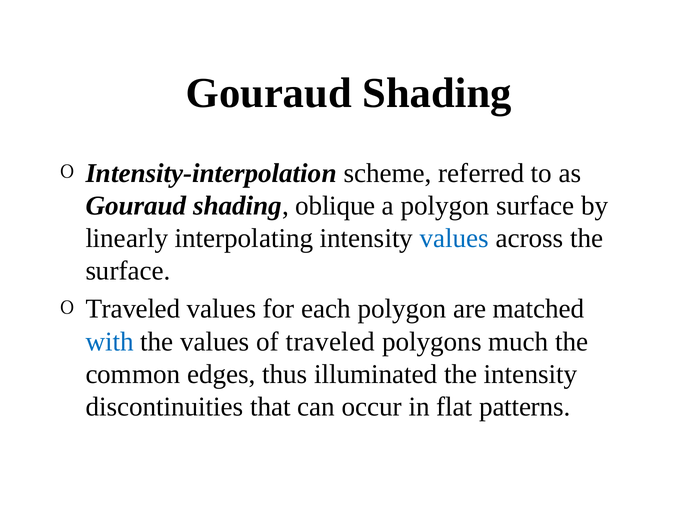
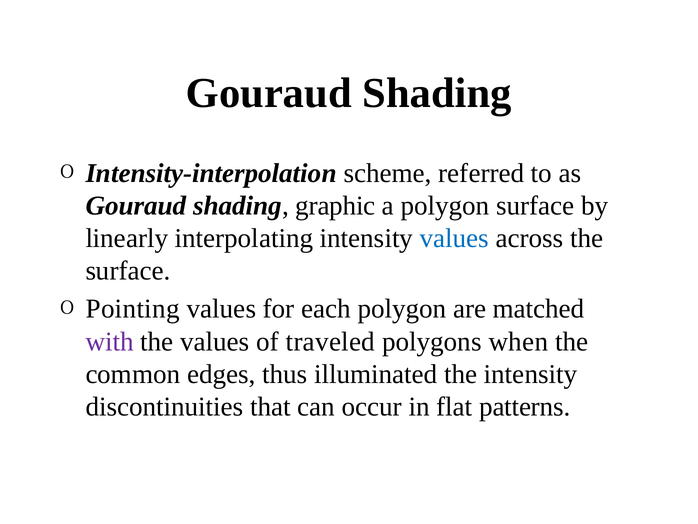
oblique: oblique -> graphic (335, 205)
Traveled: Traveled -> Pointing (133, 309)
with colour: blue -> purple (110, 341)
much: much -> when (518, 341)
